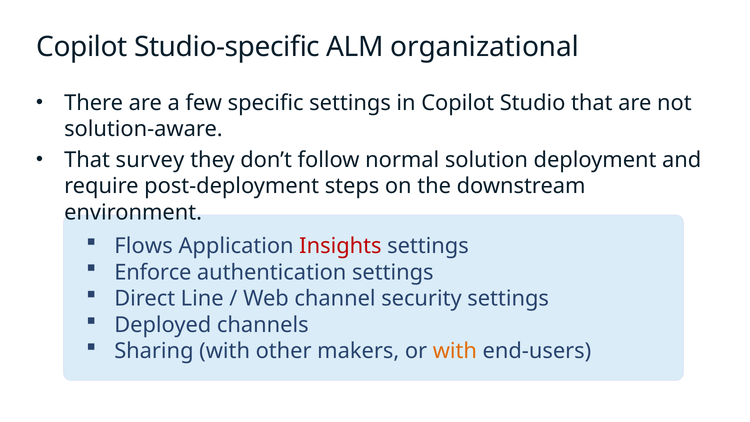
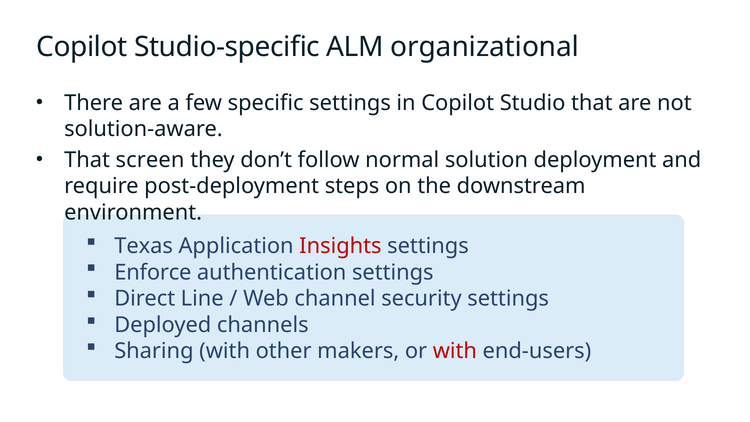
survey: survey -> screen (150, 160)
Flows: Flows -> Texas (144, 246)
with colour: orange -> red (455, 351)
